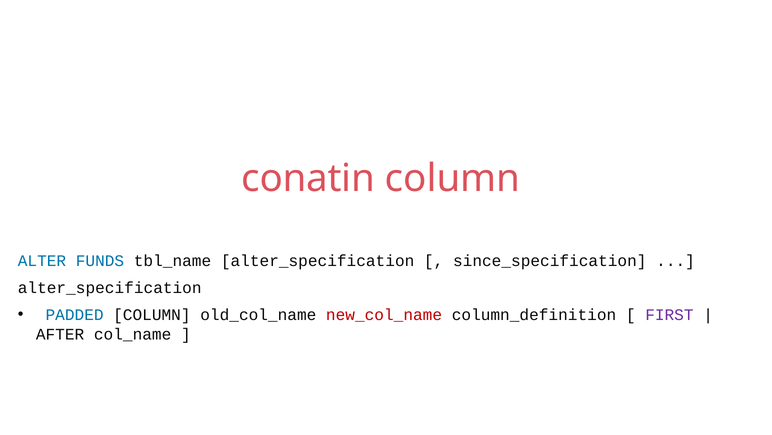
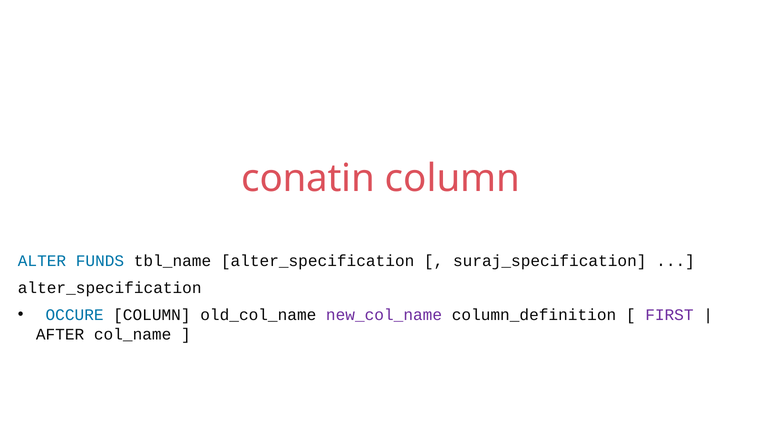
since_specification: since_specification -> suraj_specification (550, 260)
PADDED: PADDED -> OCCURE (75, 314)
new_col_name colour: red -> purple (384, 314)
